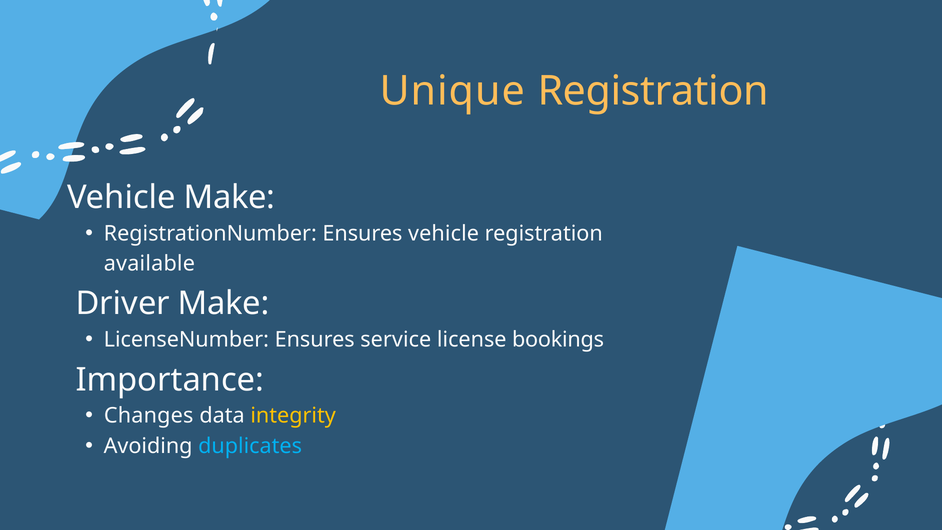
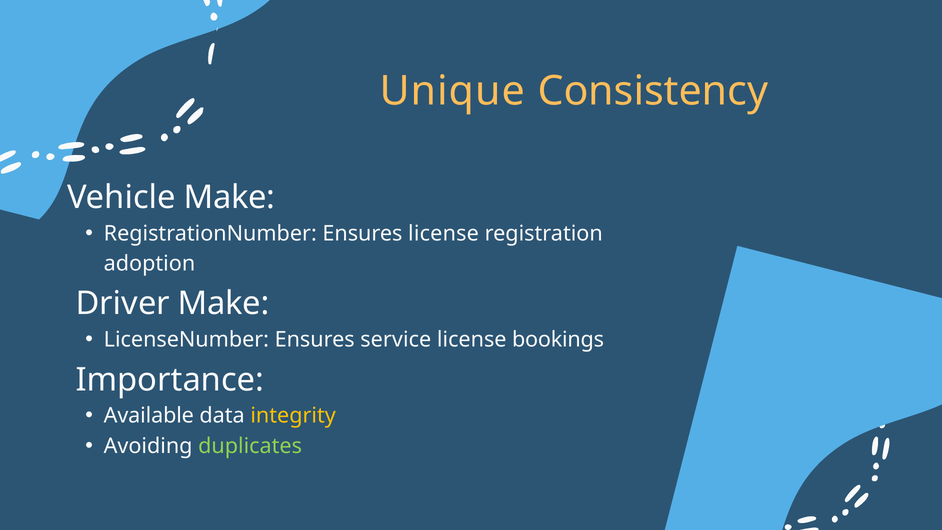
Unique Registration: Registration -> Consistency (653, 91)
Ensures vehicle: vehicle -> license (444, 234)
available: available -> adoption (149, 264)
Changes: Changes -> Available (149, 416)
duplicates colour: light blue -> light green (250, 446)
